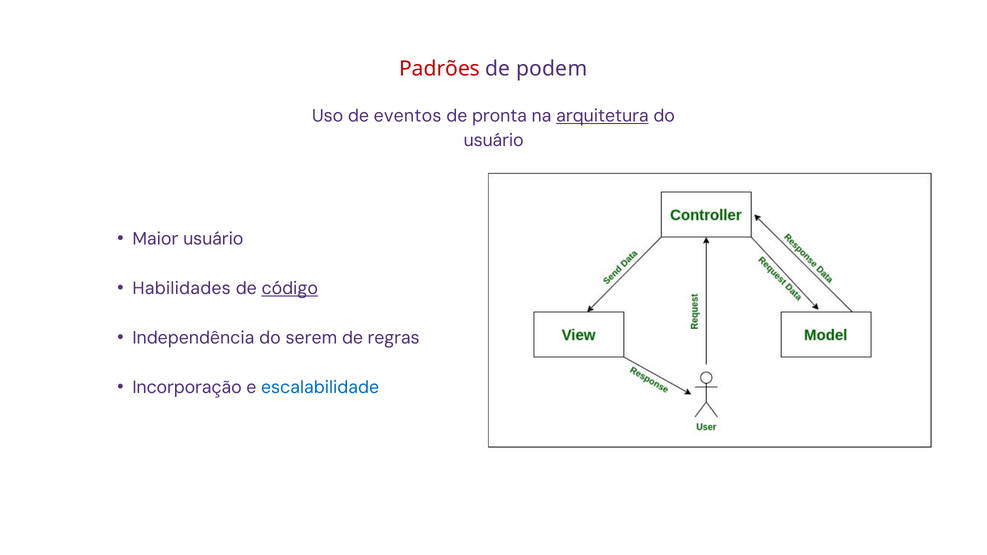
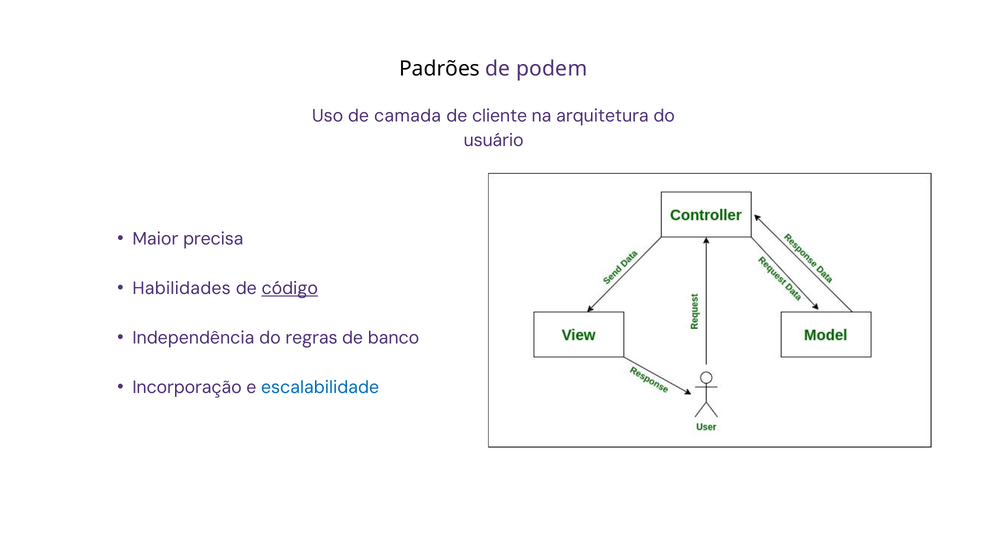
Padrões colour: red -> black (440, 69)
eventos: eventos -> camada (408, 116)
pronta: pronta -> cliente (500, 116)
arquitetura underline: present -> none (602, 116)
Maior usuário: usuário -> precisa (213, 239)
serem: serem -> regras (312, 338)
regras: regras -> banco (394, 338)
